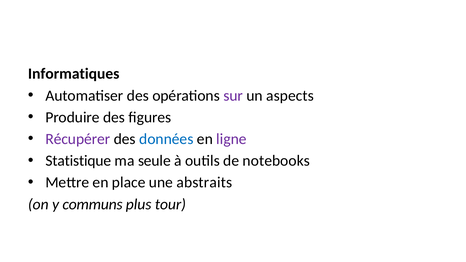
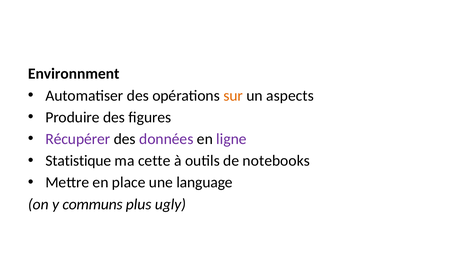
Informatiques: Informatiques -> Environnment (74, 74)
sur colour: purple -> orange (233, 96)
données colour: blue -> purple (166, 139)
seule: seule -> cette (154, 161)
abstraits: abstraits -> language (205, 183)
tour: tour -> ugly (170, 204)
